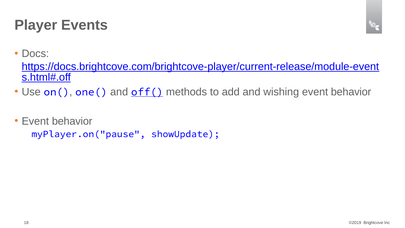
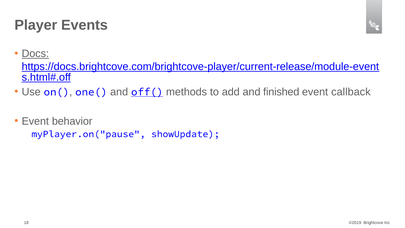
Docs underline: none -> present (35, 54)
wishing: wishing -> finished (281, 92)
behavior: behavior -> callback (351, 92)
